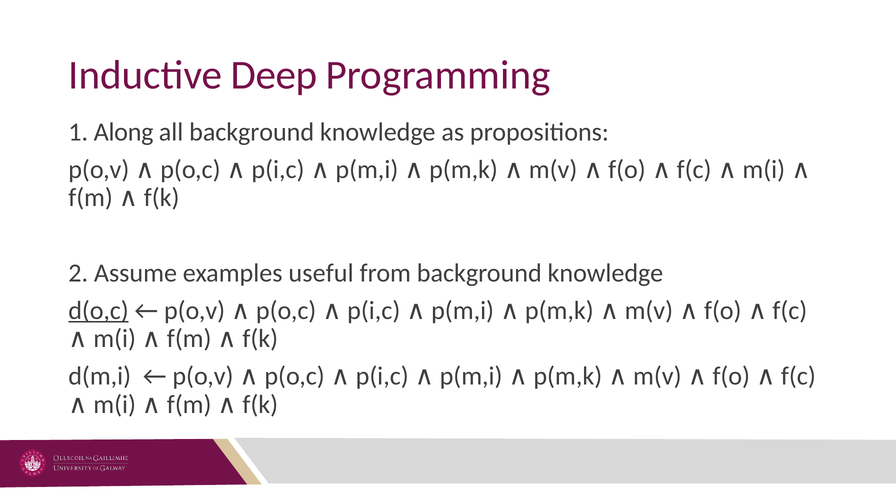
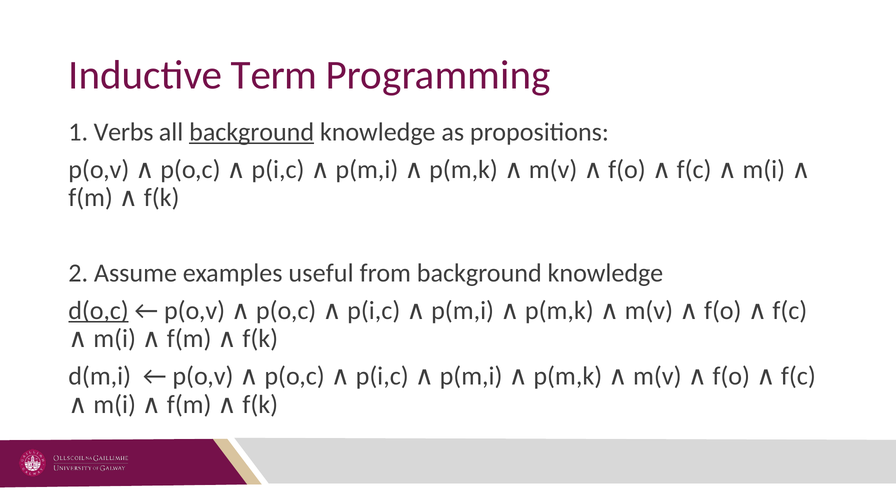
Deep: Deep -> Term (274, 75)
Along: Along -> Verbs (124, 132)
background underline: none -> present (252, 132)
